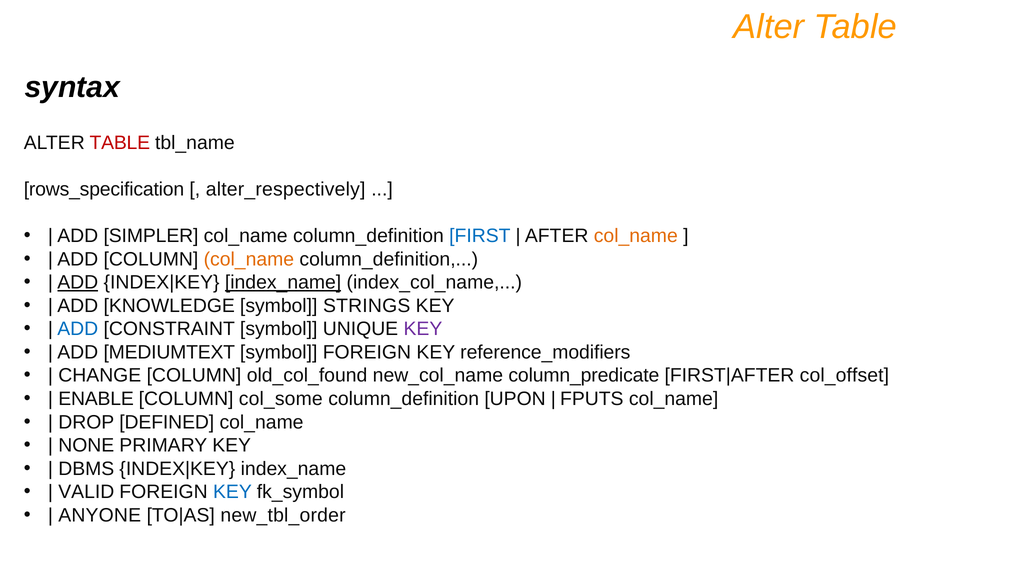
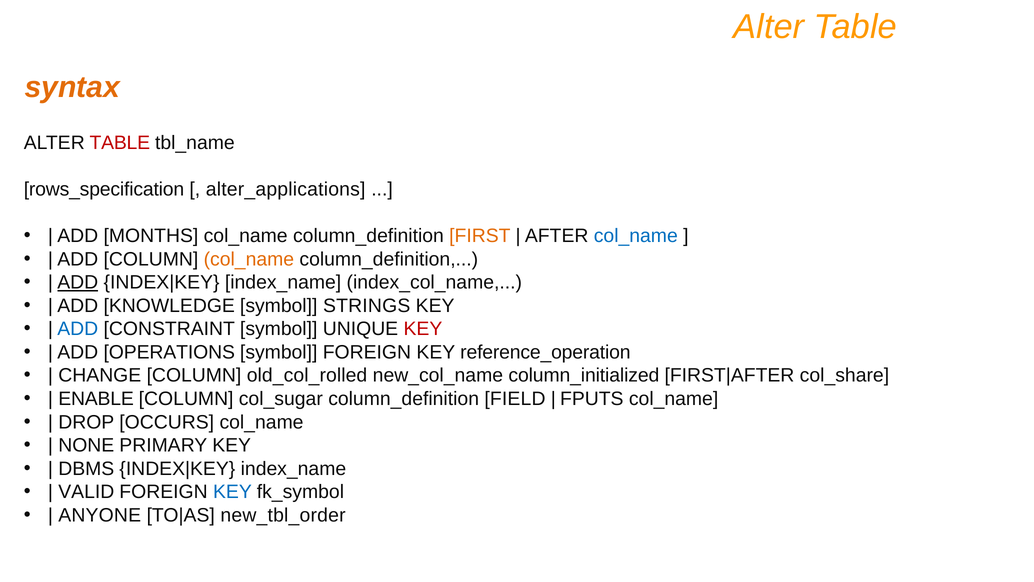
syntax colour: black -> orange (72, 87)
alter_respectively: alter_respectively -> alter_applications (286, 189)
SIMPLER: SIMPLER -> MONTHS (151, 236)
FIRST colour: blue -> orange (480, 236)
col_name colour: orange -> blue (636, 236)
index_name underline: present -> none (283, 282)
KEY colour: purple -> red (423, 329)
MEDIUMTEXT: MEDIUMTEXT -> OPERATIONS (169, 352)
reference_modifiers: reference_modifiers -> reference_operation (545, 352)
old_col_found: old_col_found -> old_col_rolled (307, 375)
column_predicate: column_predicate -> column_initialized (584, 375)
col_offset: col_offset -> col_share (844, 375)
col_some: col_some -> col_sugar (281, 399)
UPON: UPON -> FIELD (515, 399)
DEFINED: DEFINED -> OCCURS (167, 422)
